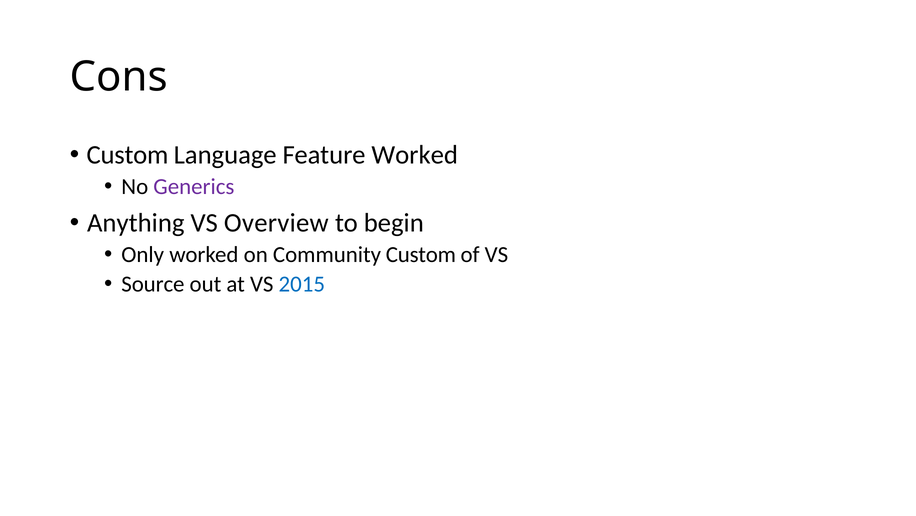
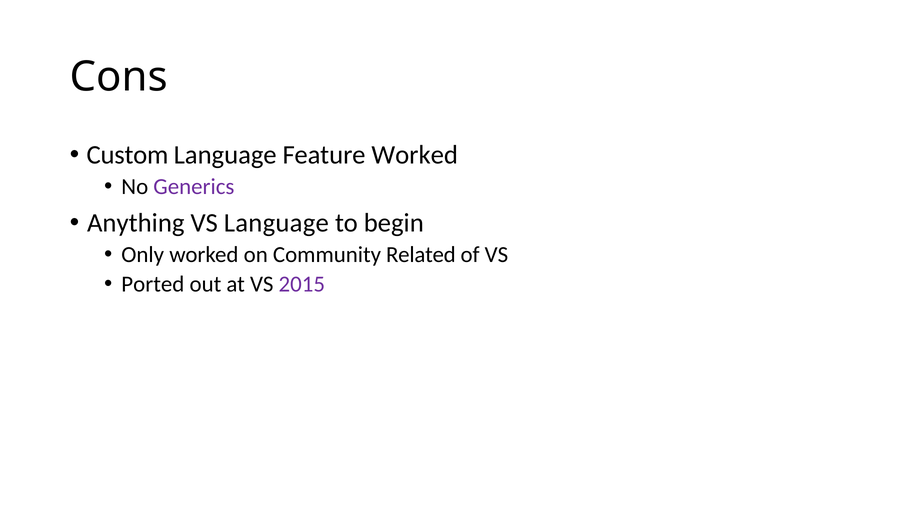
VS Overview: Overview -> Language (276, 223)
Community Custom: Custom -> Related (421, 254)
Source: Source -> Ported (153, 284)
2015 colour: blue -> purple (302, 284)
